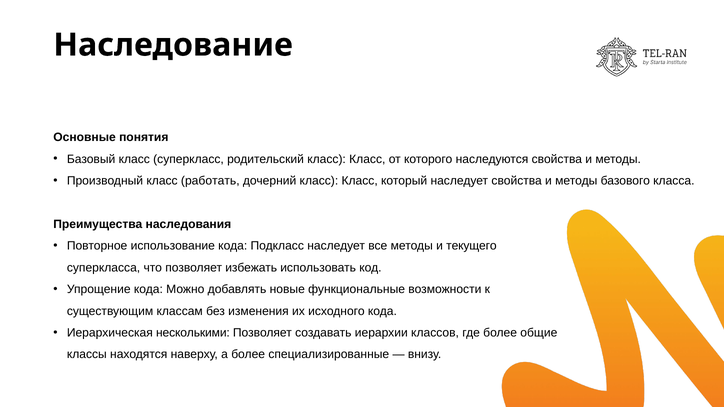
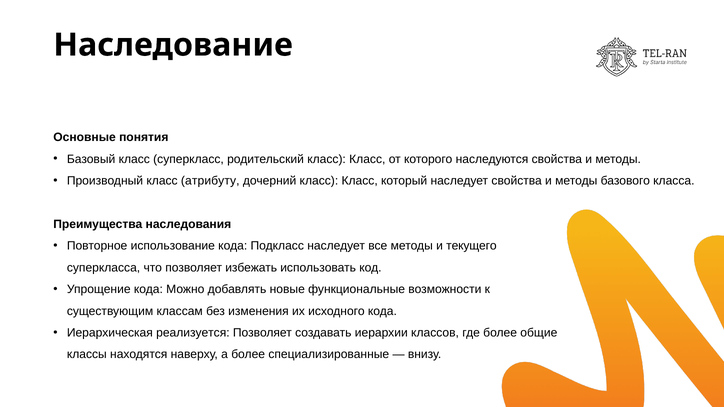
работать: работать -> атрибуту (210, 181)
несколькими: несколькими -> реализуется (193, 333)
